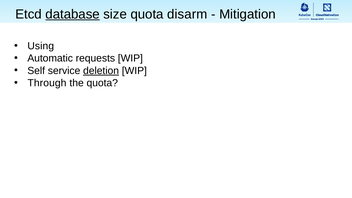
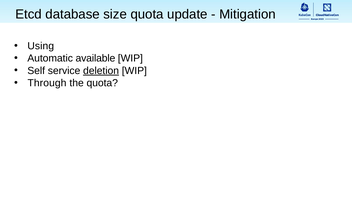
database underline: present -> none (73, 14)
disarm: disarm -> update (187, 14)
requests: requests -> available (95, 58)
